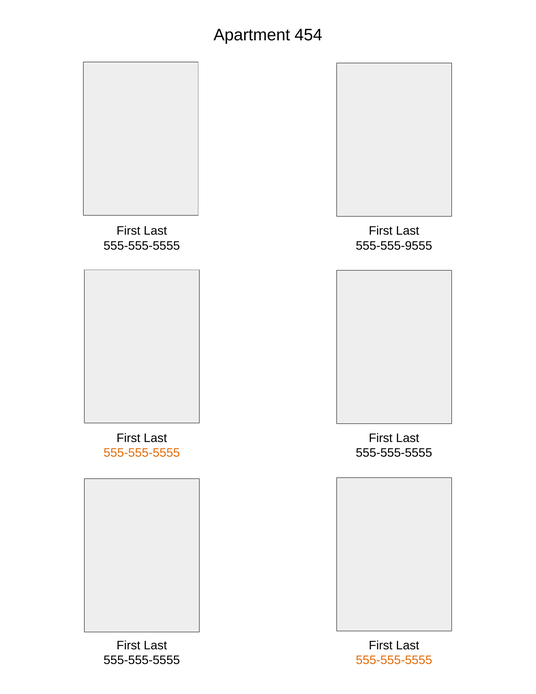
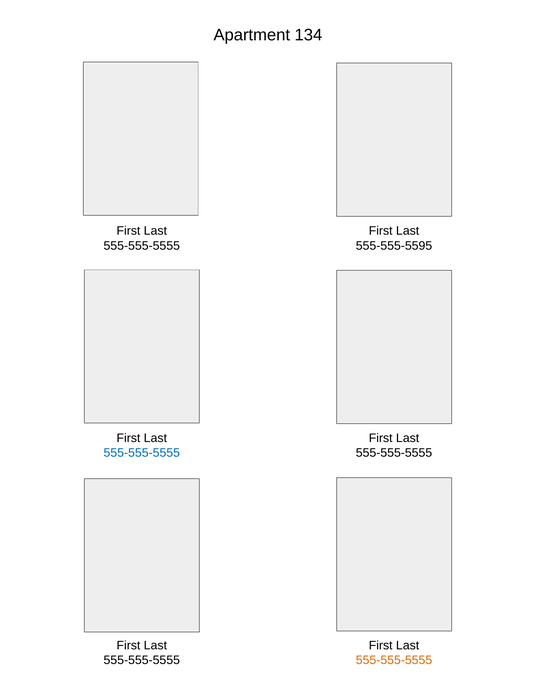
454: 454 -> 134 (308, 35)
555-555-9555: 555-555-9555 -> 555-555-5595 (394, 246)
555-555-5555 colour: orange -> blue (142, 453)
